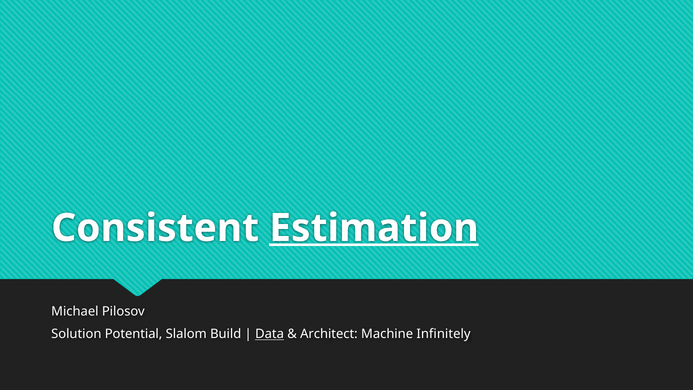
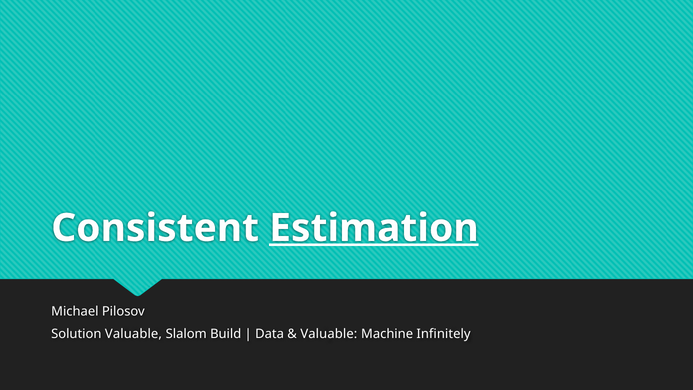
Solution Potential: Potential -> Valuable (133, 334)
Data underline: present -> none (270, 334)
Architect: Architect -> Valuable (329, 334)
